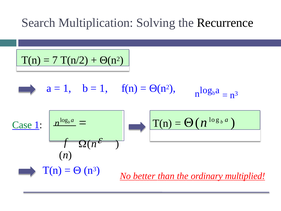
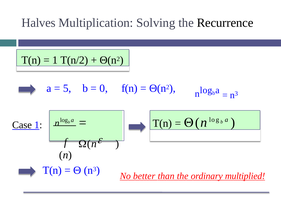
Search: Search -> Halves (39, 23)
7: 7 -> 1 (55, 60)
1: 1 -> 5 (67, 88)
1: 1 -> 0 (104, 88)
Case colour: green -> black (22, 125)
